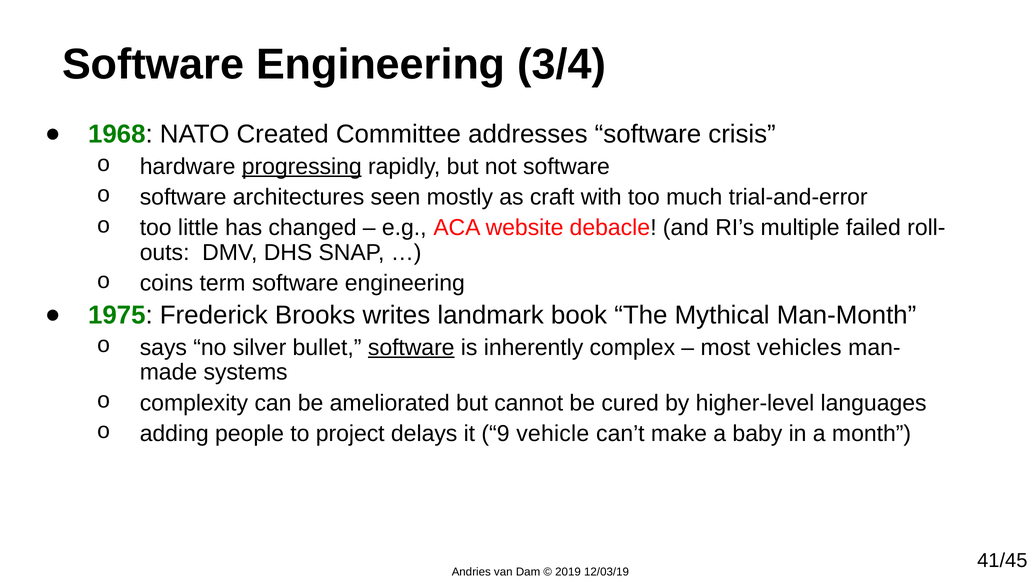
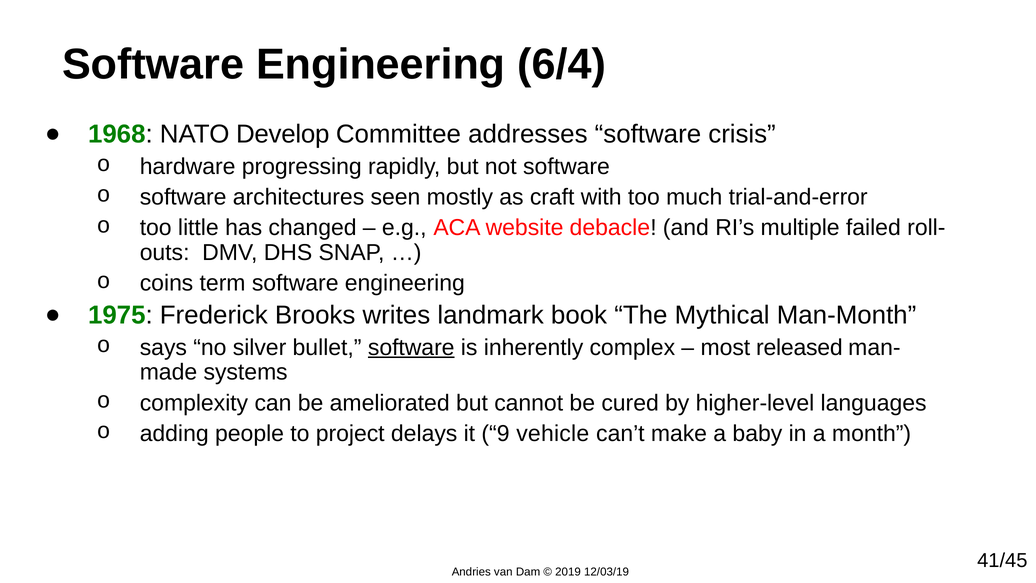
3/4: 3/4 -> 6/4 (562, 64)
Created: Created -> Develop (283, 134)
progressing underline: present -> none (302, 166)
vehicles: vehicles -> released (799, 347)
